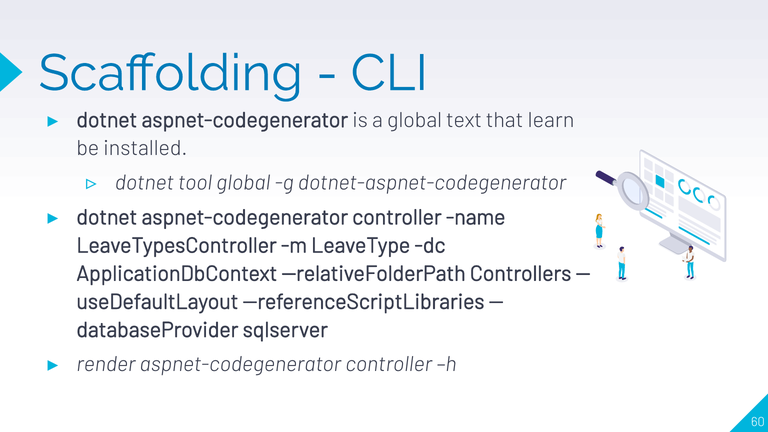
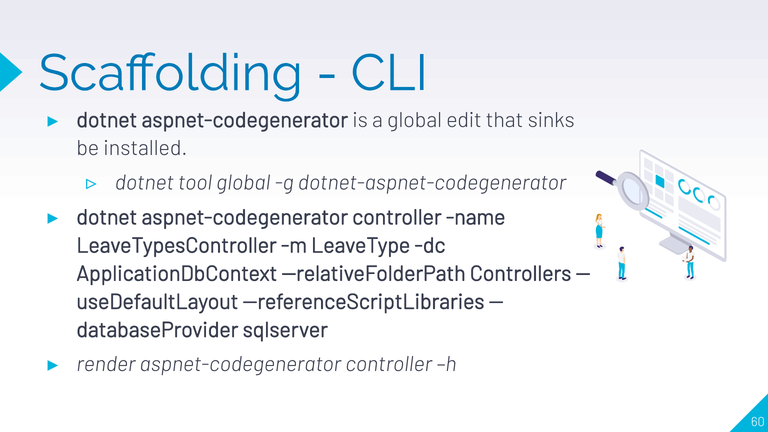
text: text -> edit (464, 120)
learn: learn -> sinks (551, 120)
